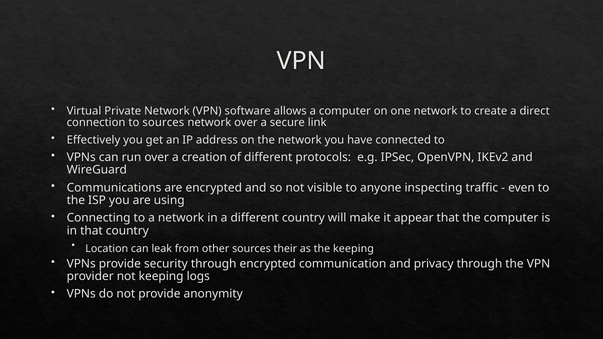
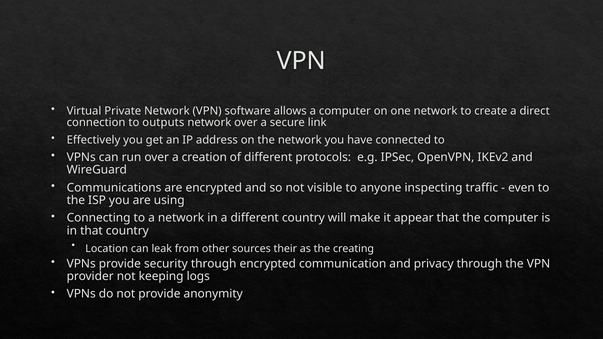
to sources: sources -> outputs (163, 123)
the keeping: keeping -> creating (354, 249)
